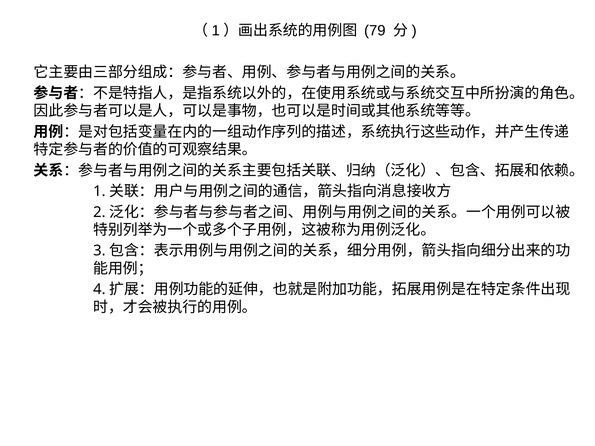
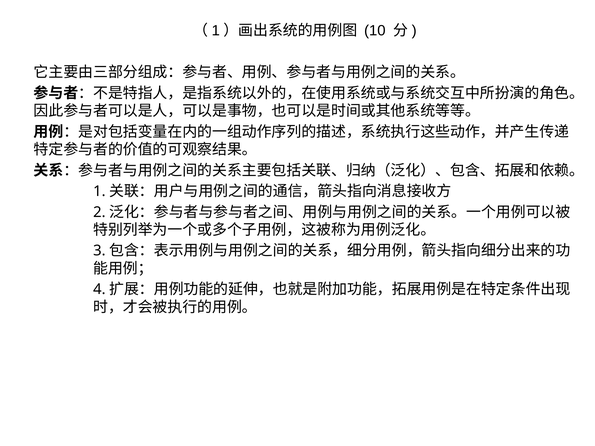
79: 79 -> 10 (375, 31)
